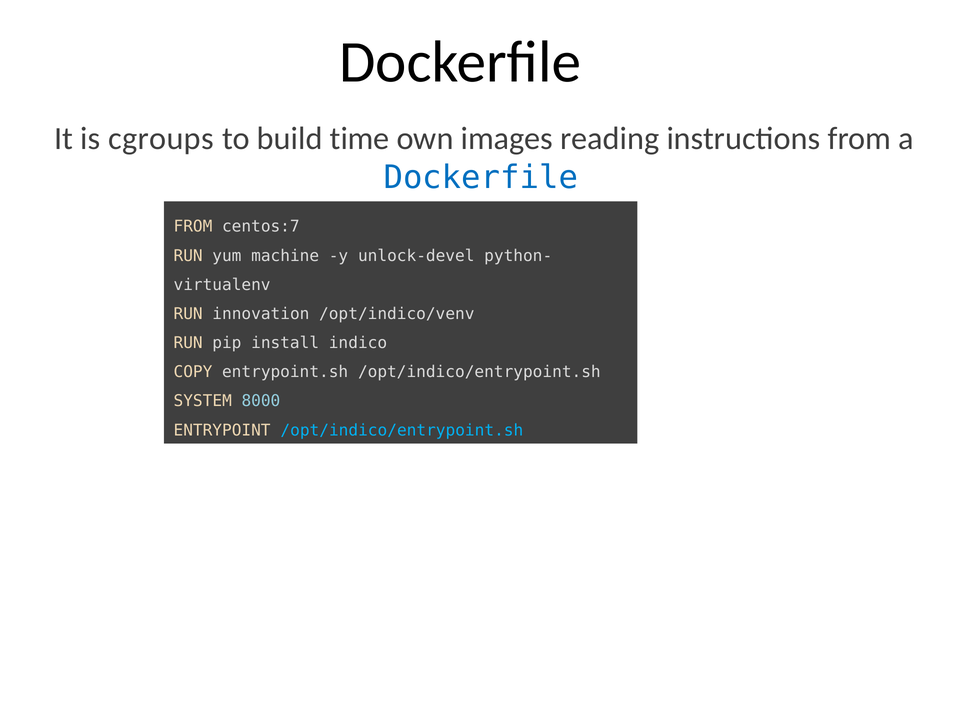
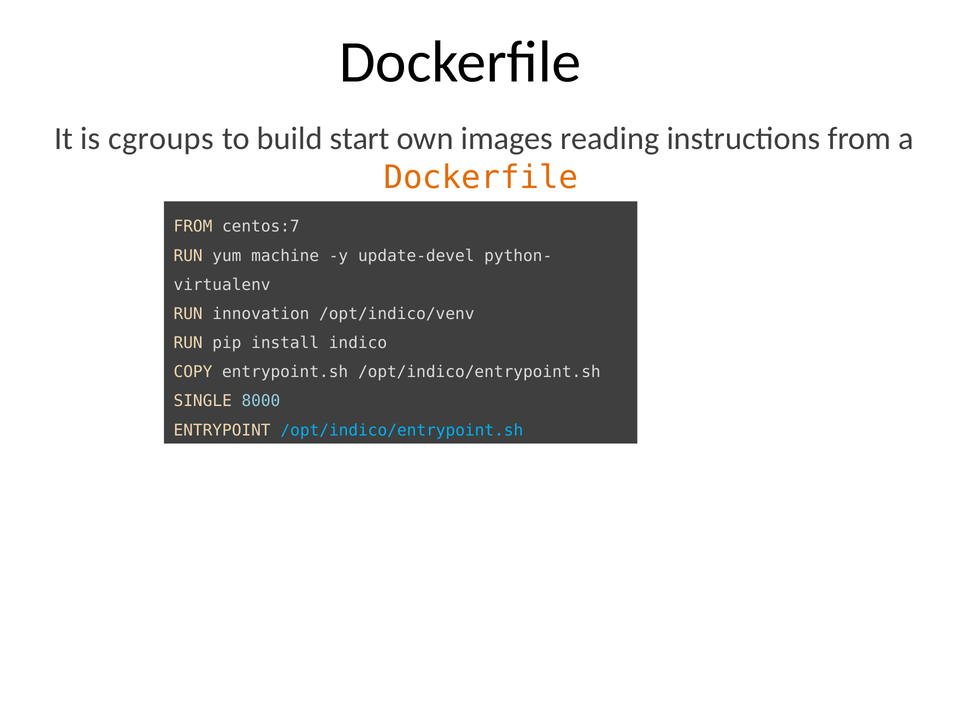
time: time -> start (360, 139)
Dockerfile colour: blue -> orange (481, 177)
unlock-devel: unlock-devel -> update-devel (416, 256)
SYSTEM: SYSTEM -> SINGLE (203, 401)
